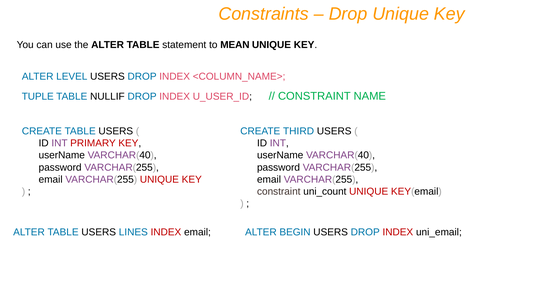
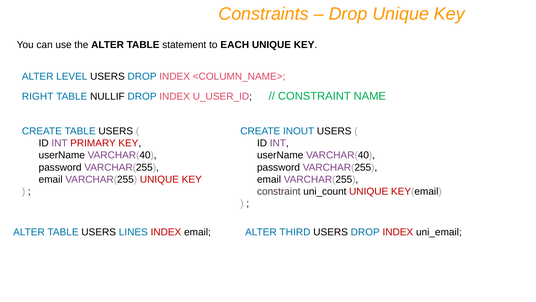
MEAN: MEAN -> EACH (235, 45)
TUPLE: TUPLE -> RIGHT (38, 96)
THIRD: THIRD -> INOUT (299, 131)
BEGIN: BEGIN -> THIRD (295, 232)
